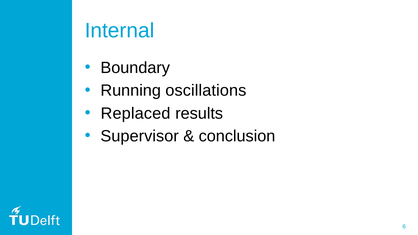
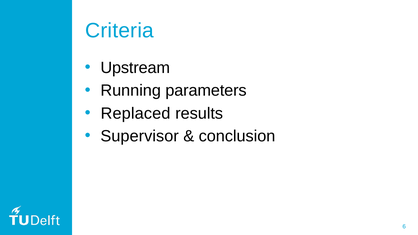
Internal: Internal -> Criteria (119, 30)
Boundary: Boundary -> Upstream (135, 68)
oscillations: oscillations -> parameters (206, 91)
